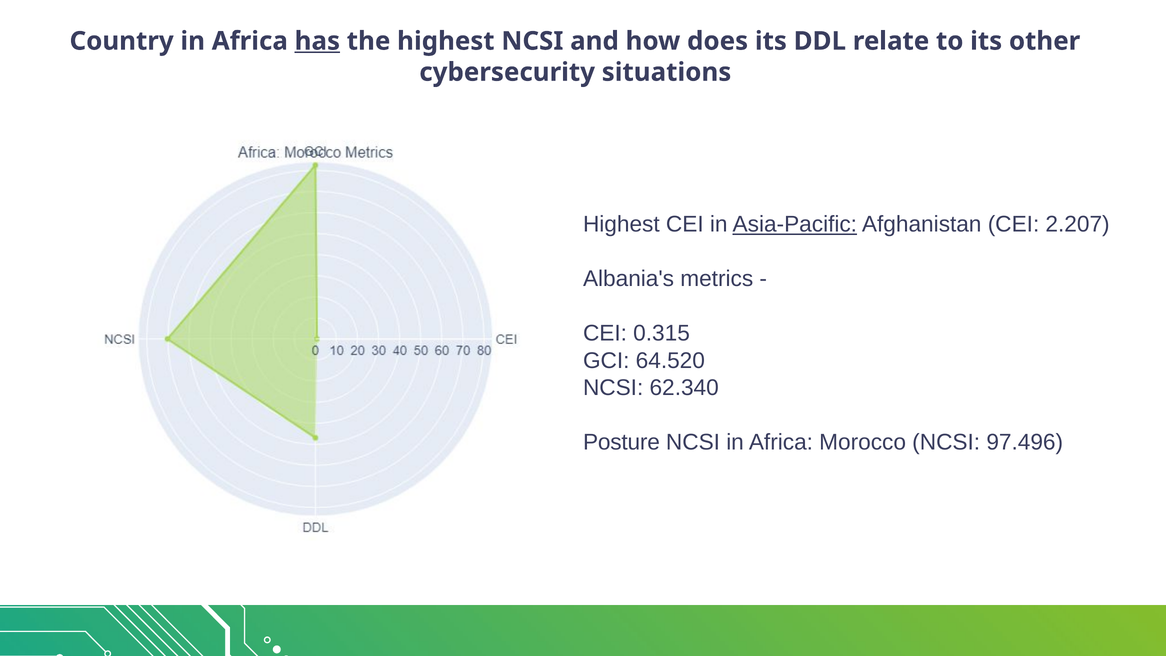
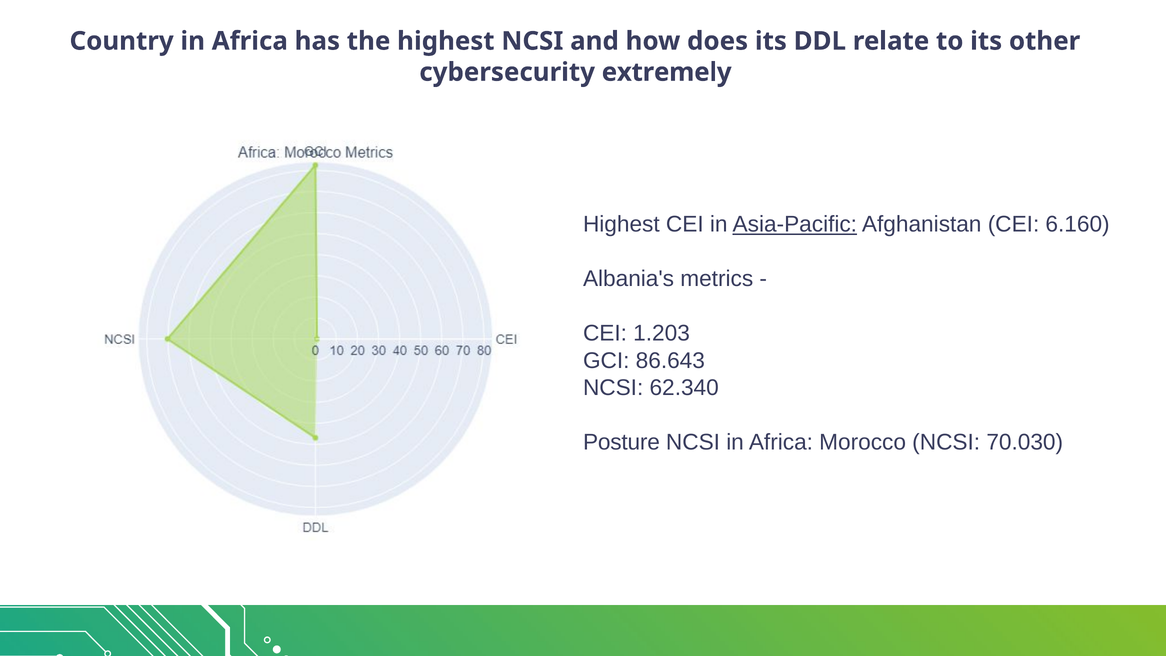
has underline: present -> none (317, 41)
situations: situations -> extremely (667, 72)
2.207: 2.207 -> 6.160 (1078, 224)
0.315: 0.315 -> 1.203 (662, 333)
64.520: 64.520 -> 86.643 (670, 360)
97.496: 97.496 -> 70.030 (1025, 442)
